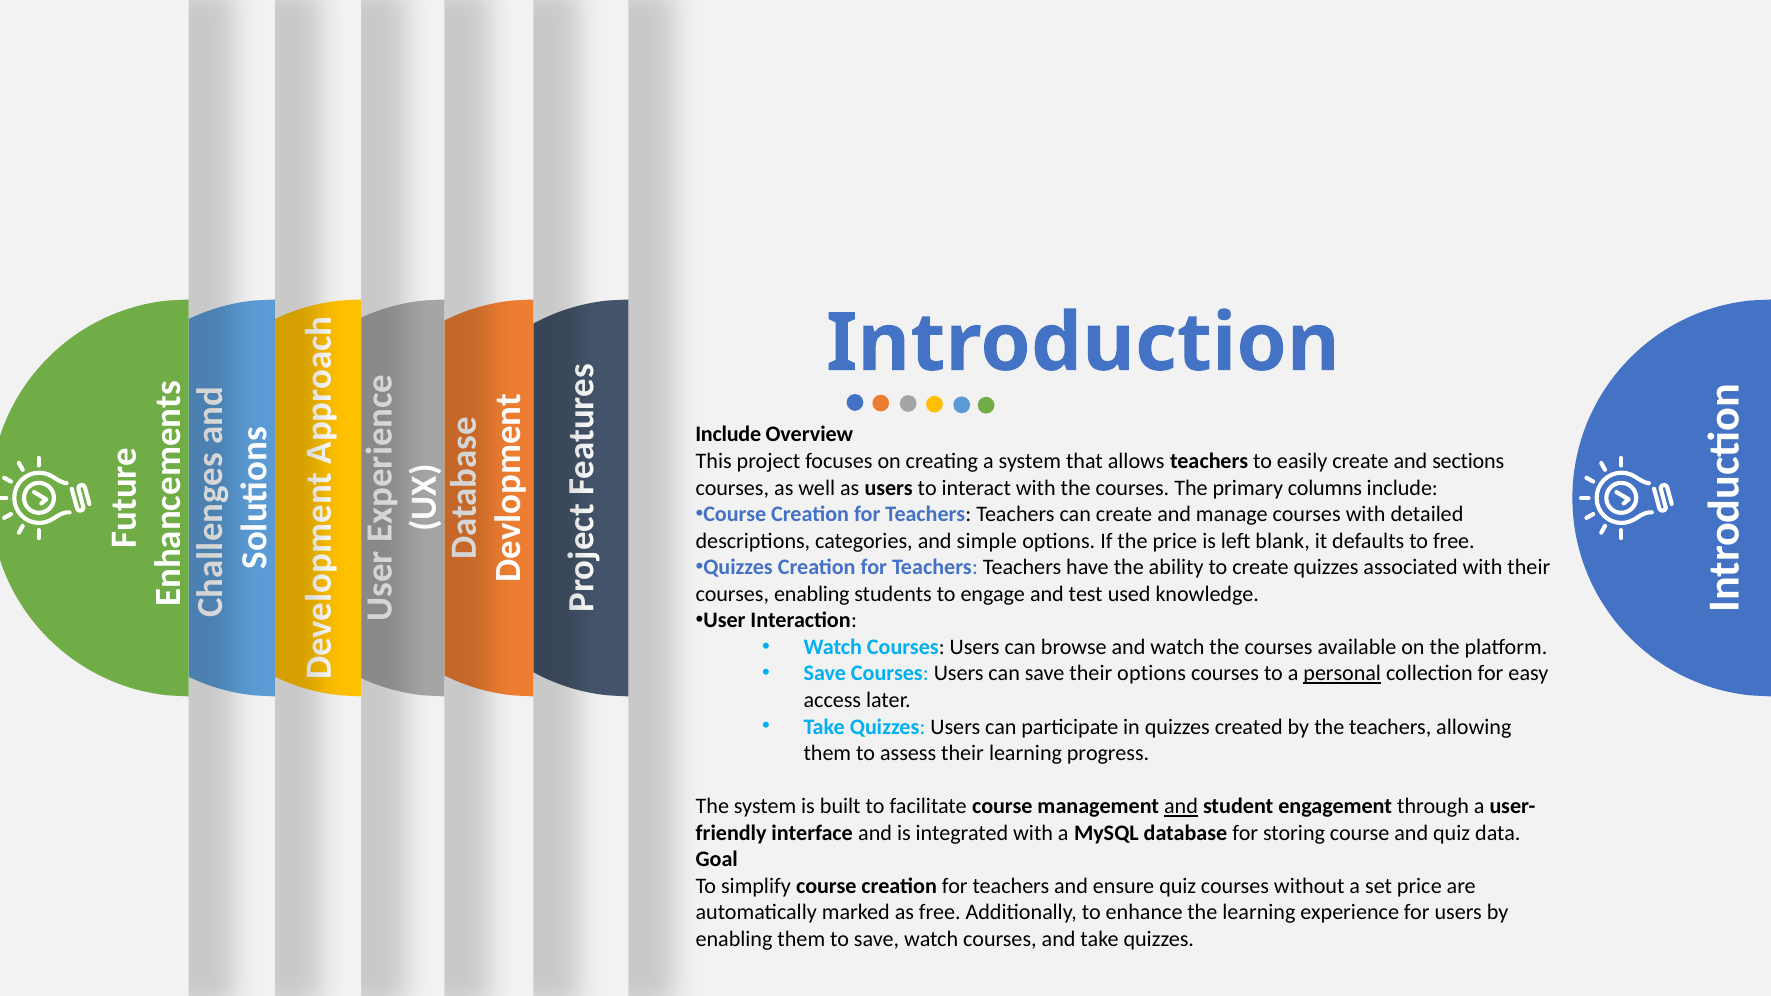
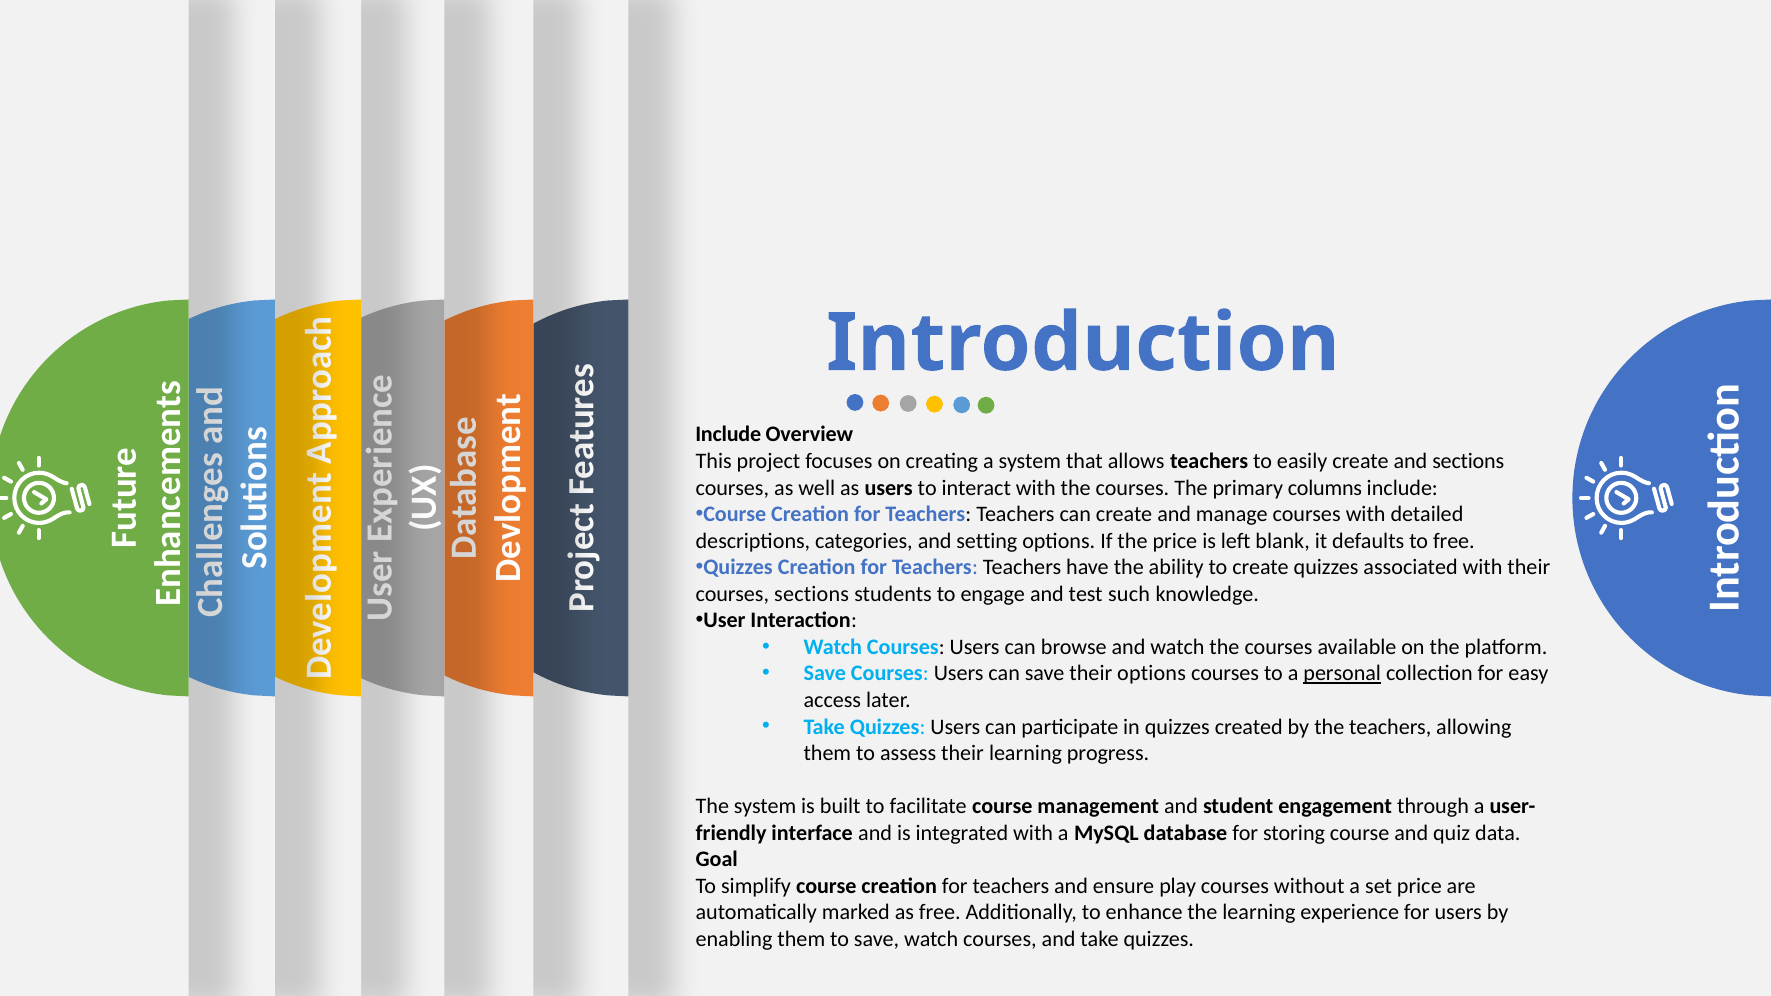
simple: simple -> setting (987, 541)
courses enabling: enabling -> sections (812, 594)
used: used -> such (1129, 594)
and underline: present -> none (1181, 807)
ensure quiz: quiz -> play (1178, 886)
